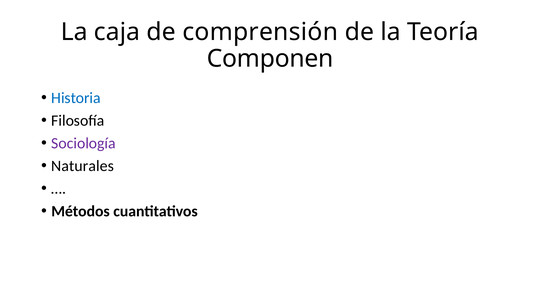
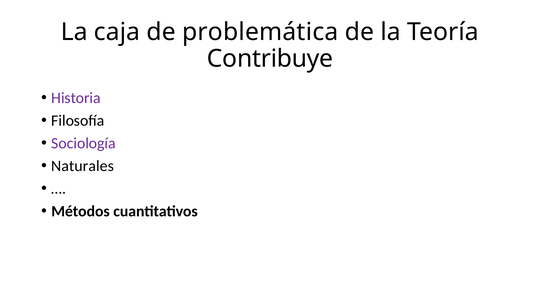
comprensión: comprensión -> problemática (260, 32)
Componen: Componen -> Contribuye (270, 59)
Historia colour: blue -> purple (76, 98)
